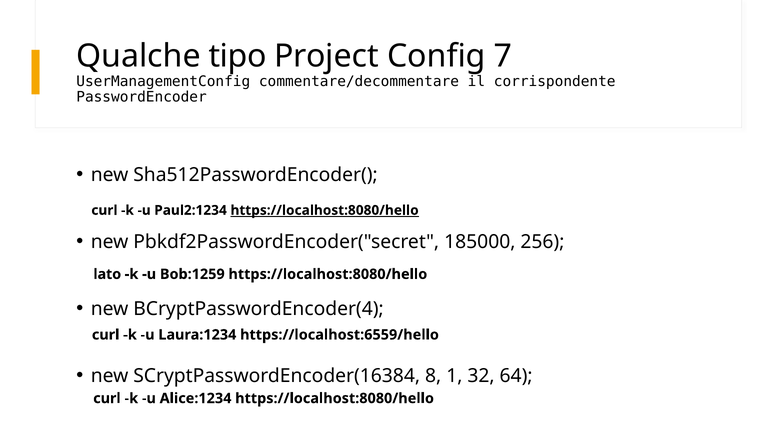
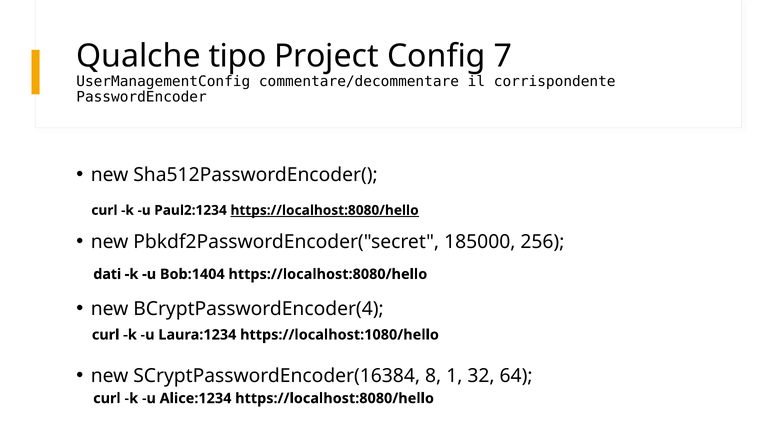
lato: lato -> dati (107, 274)
Bob:1259: Bob:1259 -> Bob:1404 (192, 274)
https://localhost:6559/hello: https://localhost:6559/hello -> https://localhost:1080/hello (340, 335)
